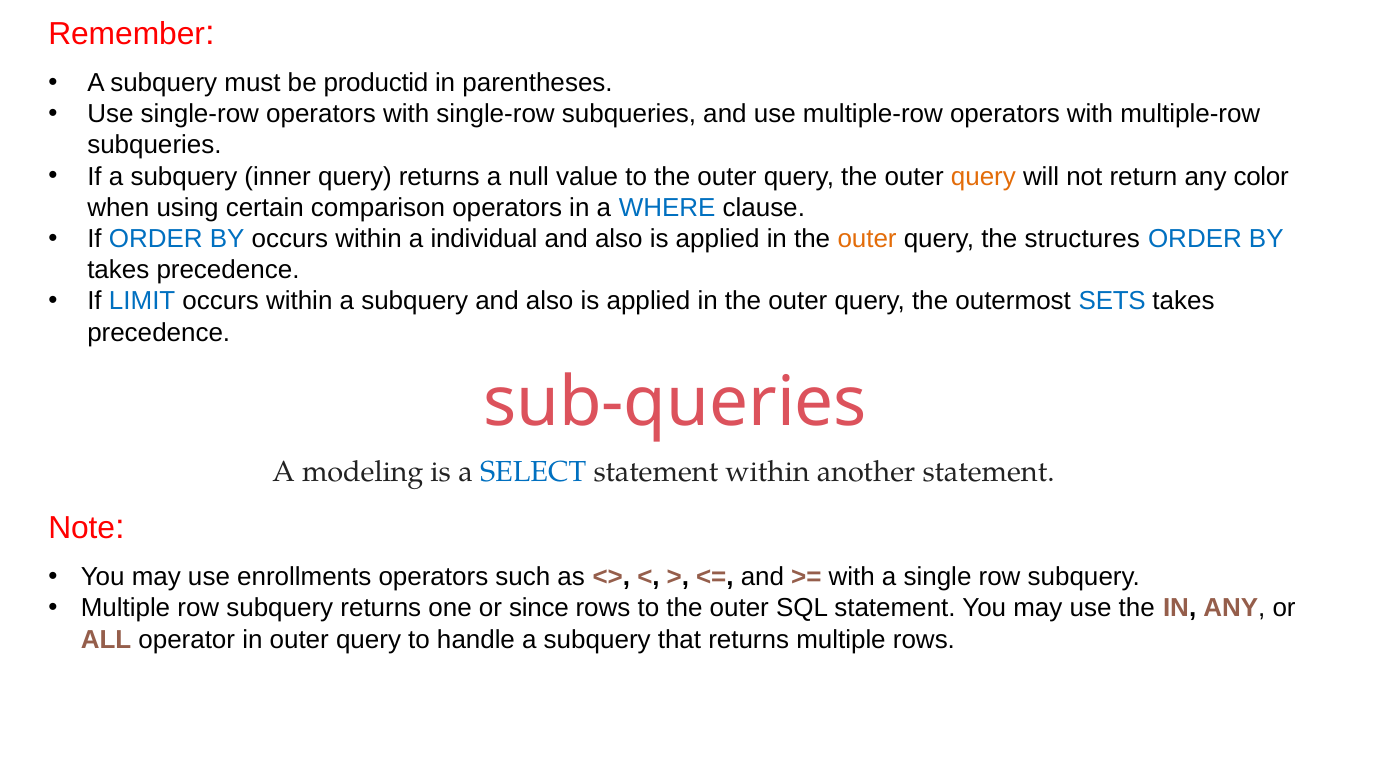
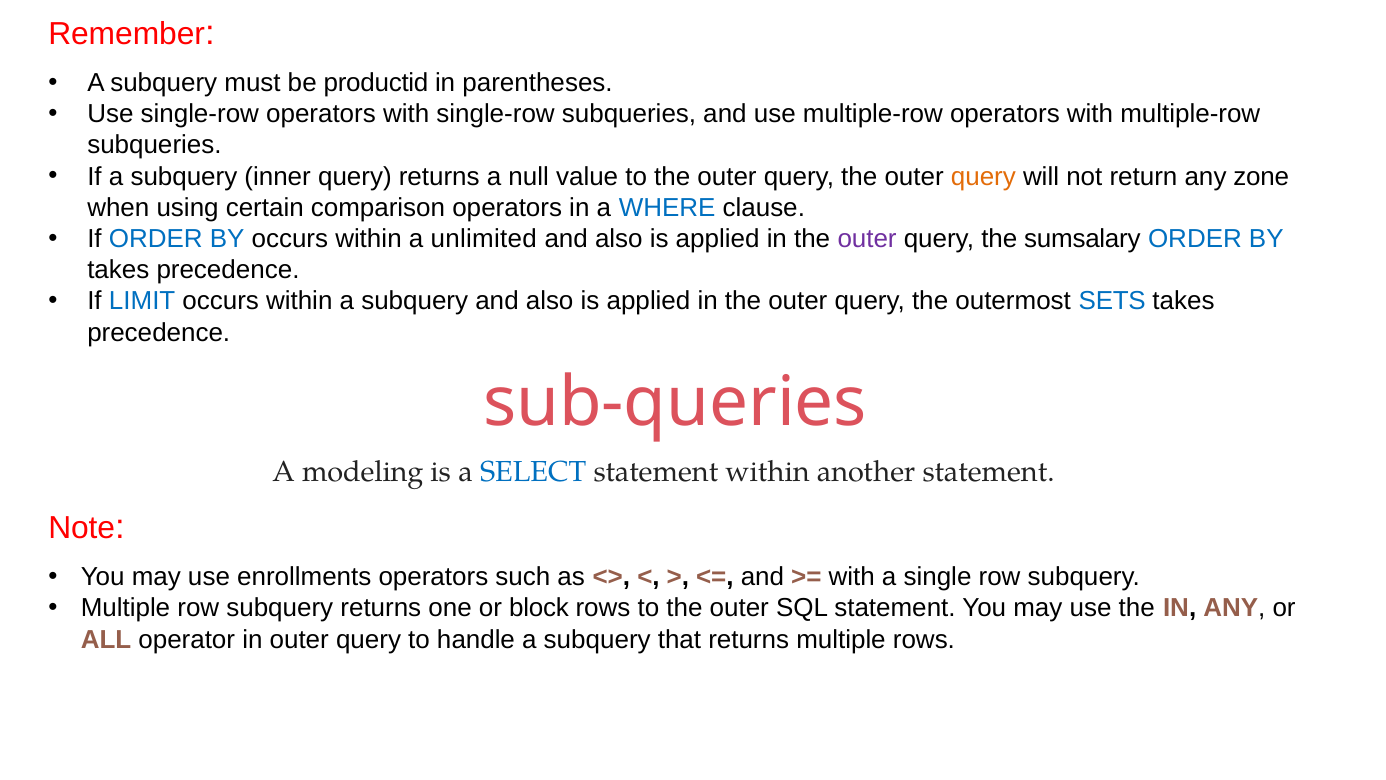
color: color -> zone (1261, 177)
individual: individual -> unlimited (484, 239)
outer colour: orange -> purple (867, 239)
structures: structures -> sumsalary (1082, 239)
since: since -> block (539, 608)
